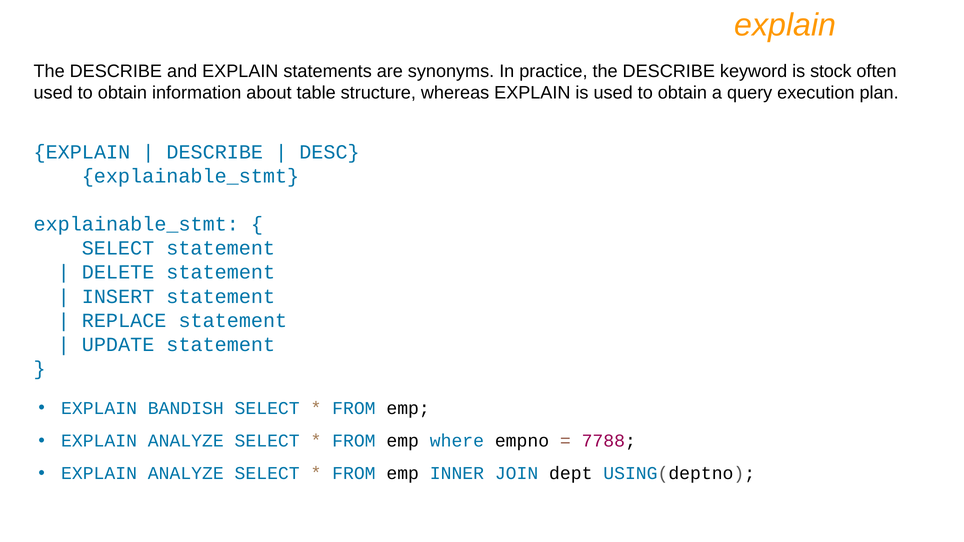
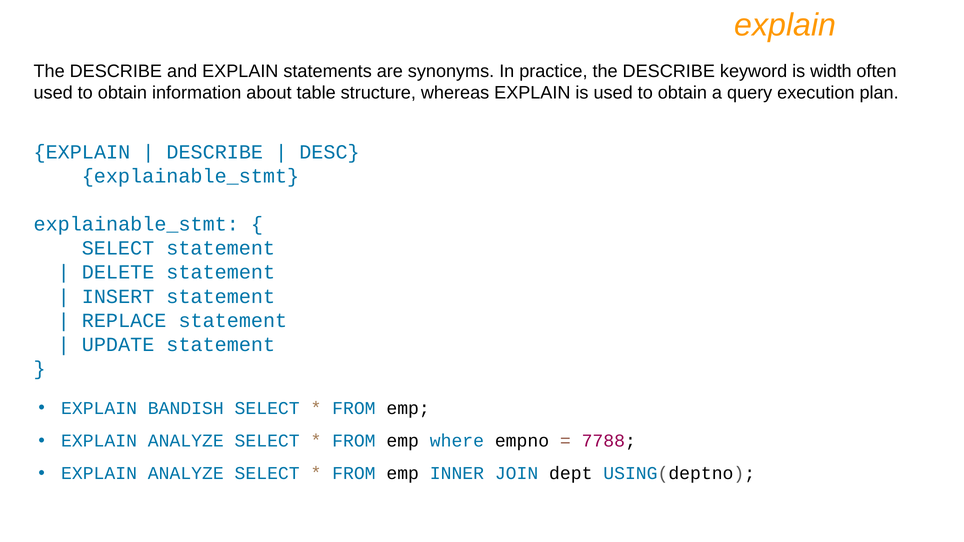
stock: stock -> width (831, 71)
